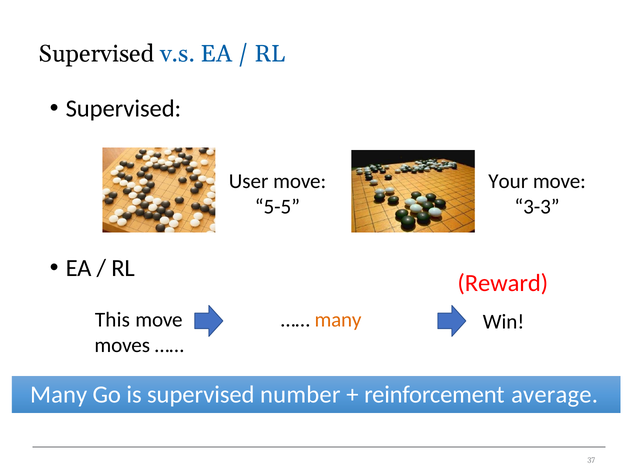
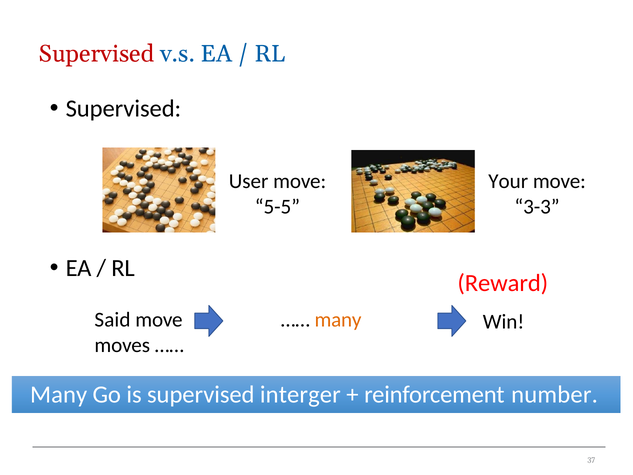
Supervised colour: black -> red (97, 54)
This: This -> Said (112, 320)
number: number -> interger (300, 394)
average: average -> number (555, 394)
